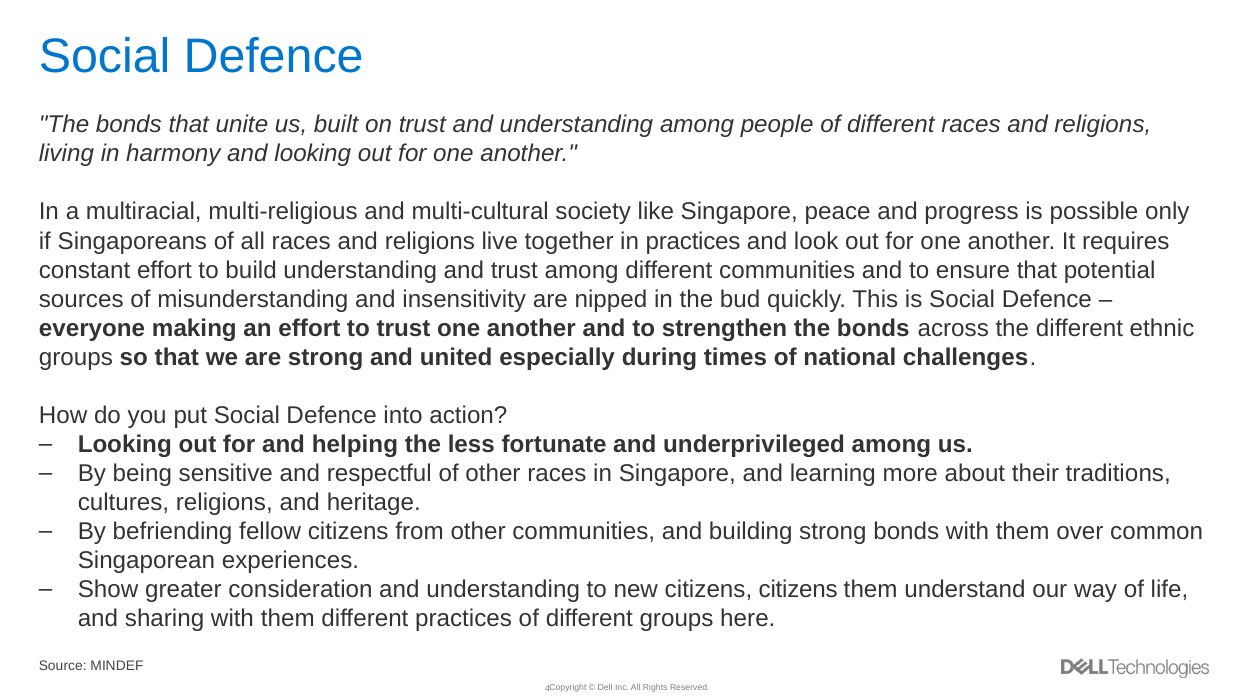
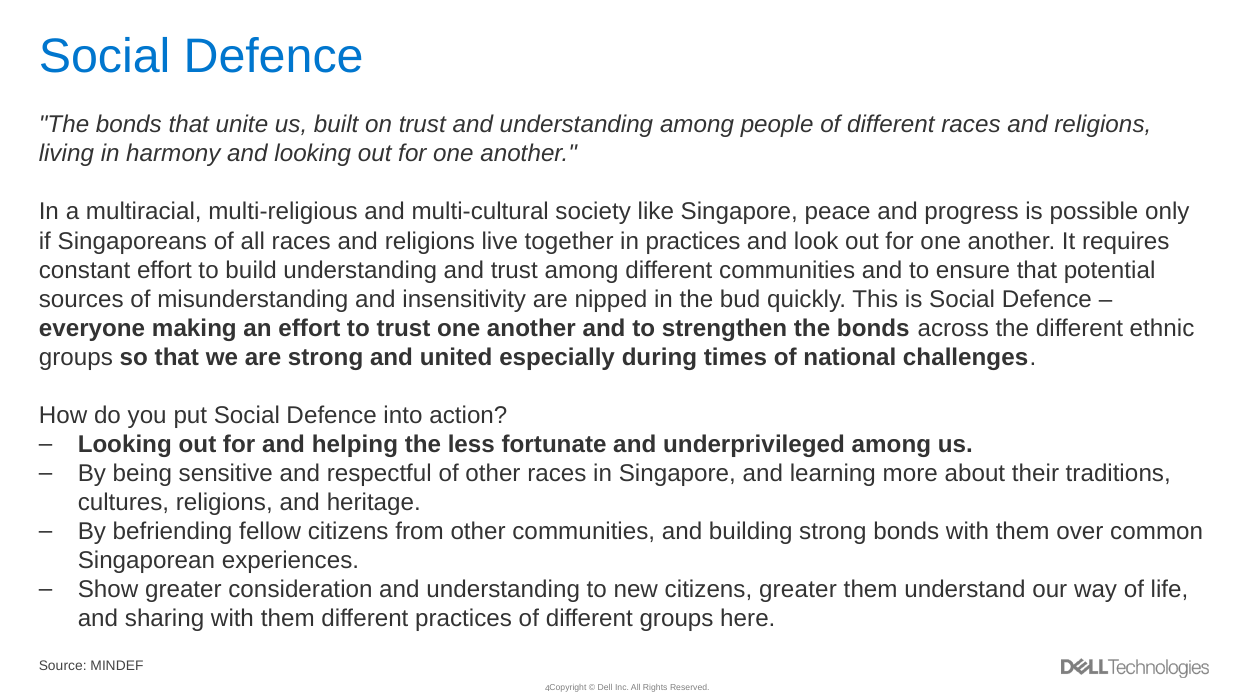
citizens citizens: citizens -> greater (798, 589)
